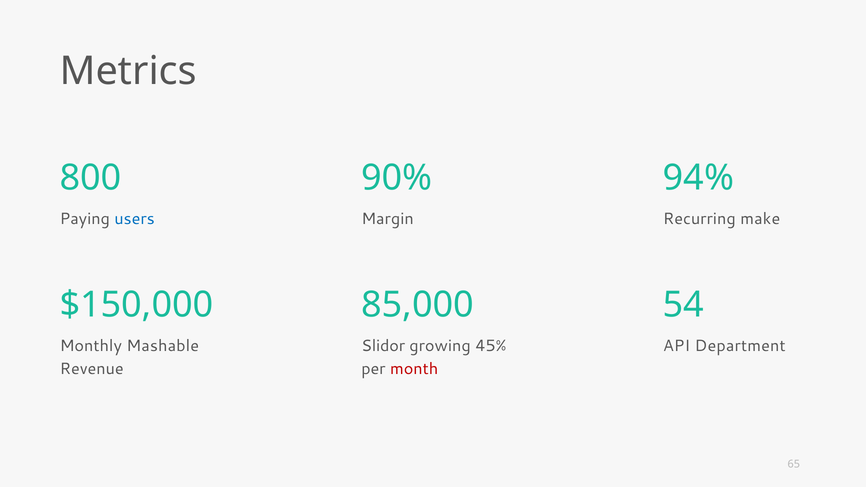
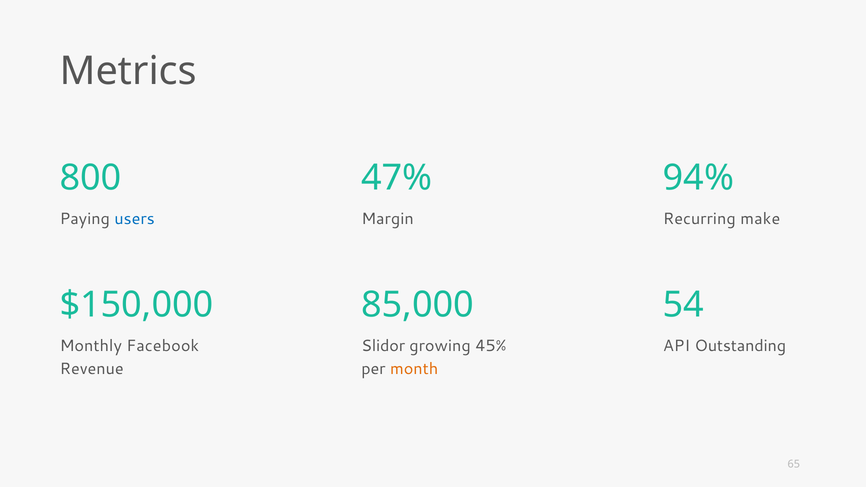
90%: 90% -> 47% (397, 178)
Mashable: Mashable -> Facebook (163, 346)
Department: Department -> Outstanding (740, 346)
month colour: red -> orange (414, 369)
